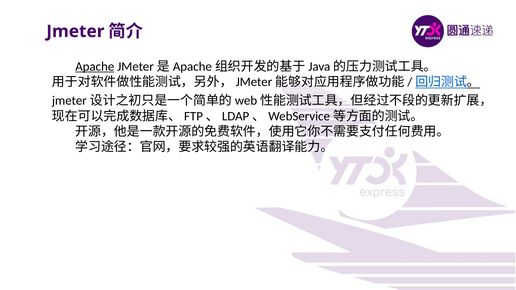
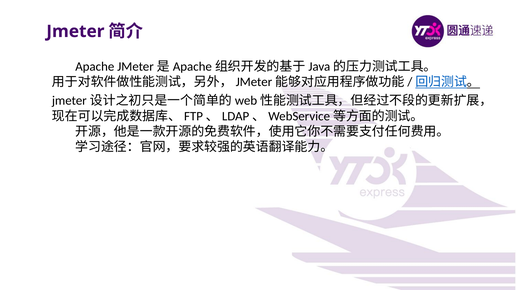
Apache underline: present -> none (95, 67)
